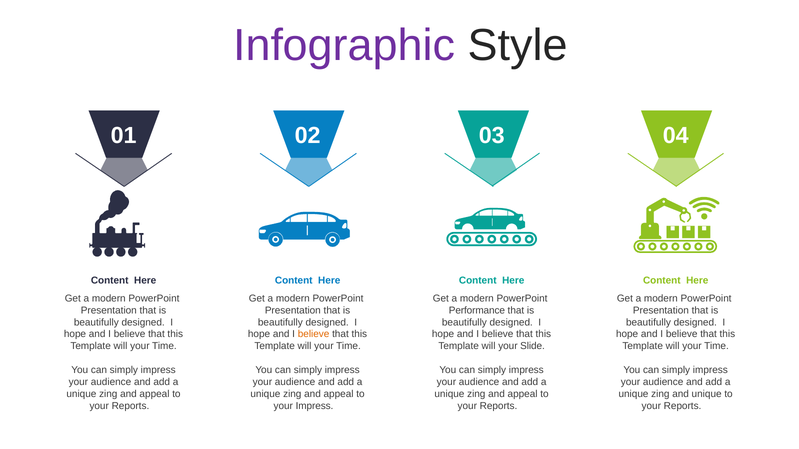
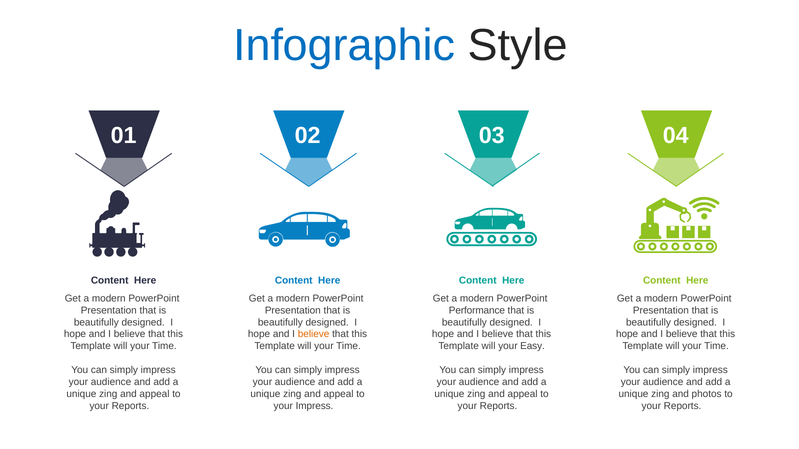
Infographic colour: purple -> blue (344, 46)
Slide: Slide -> Easy (533, 347)
and unique: unique -> photos (707, 394)
